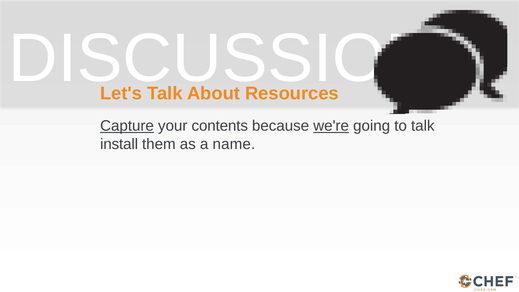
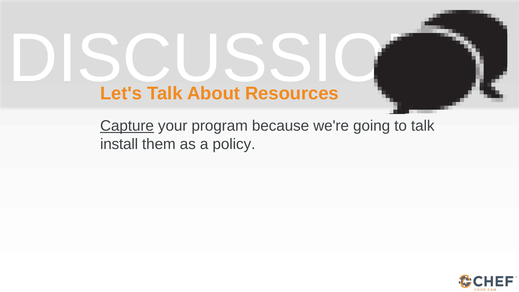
contents: contents -> program (220, 126)
we're underline: present -> none (331, 126)
name: name -> policy (234, 144)
